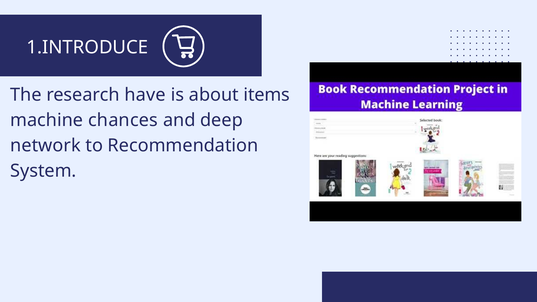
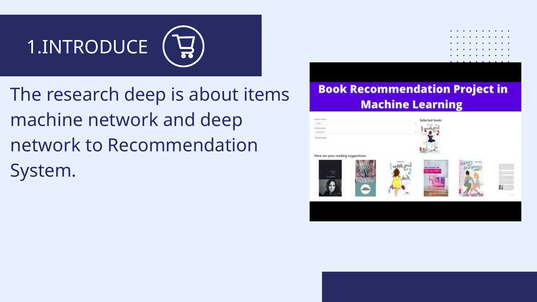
research have: have -> deep (145, 95)
machine chances: chances -> network (123, 120)
